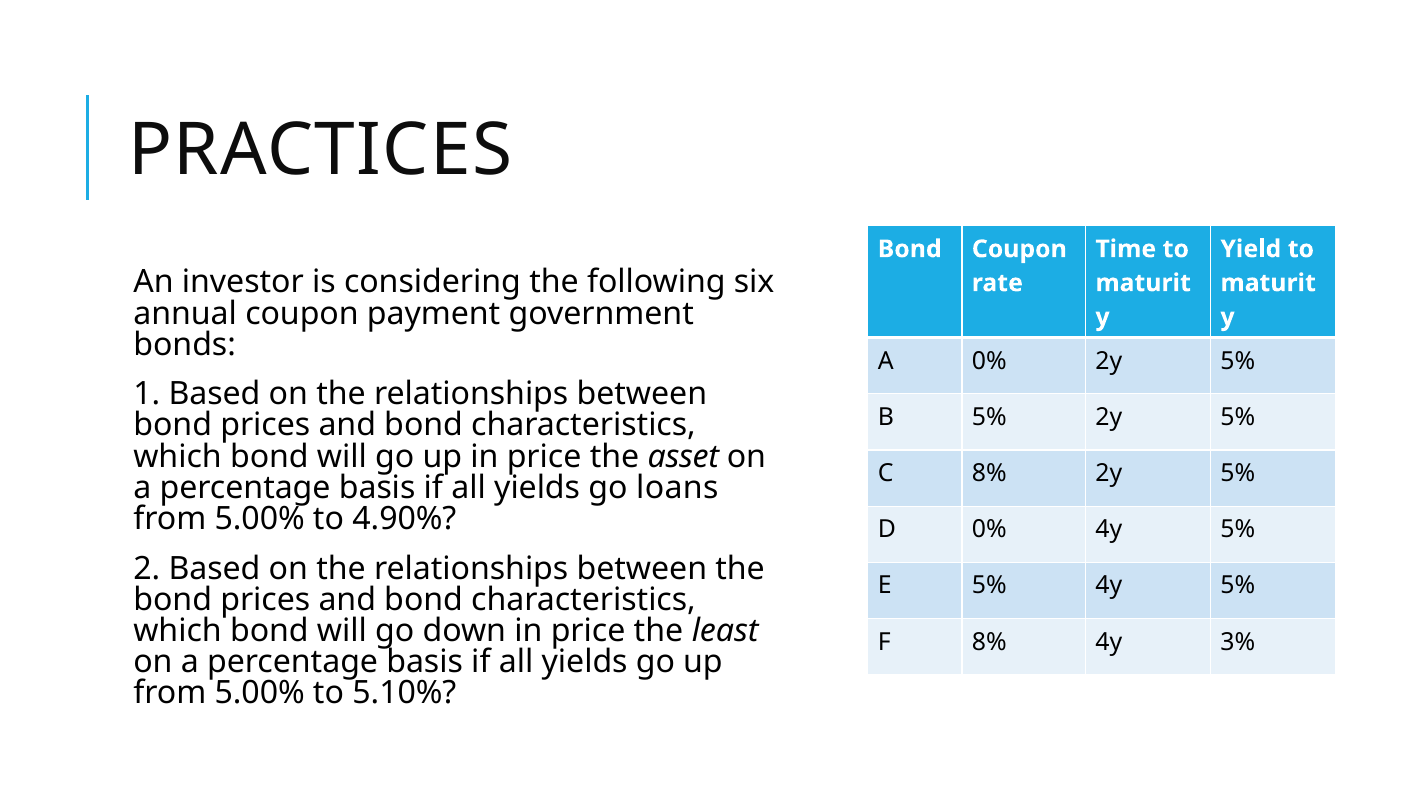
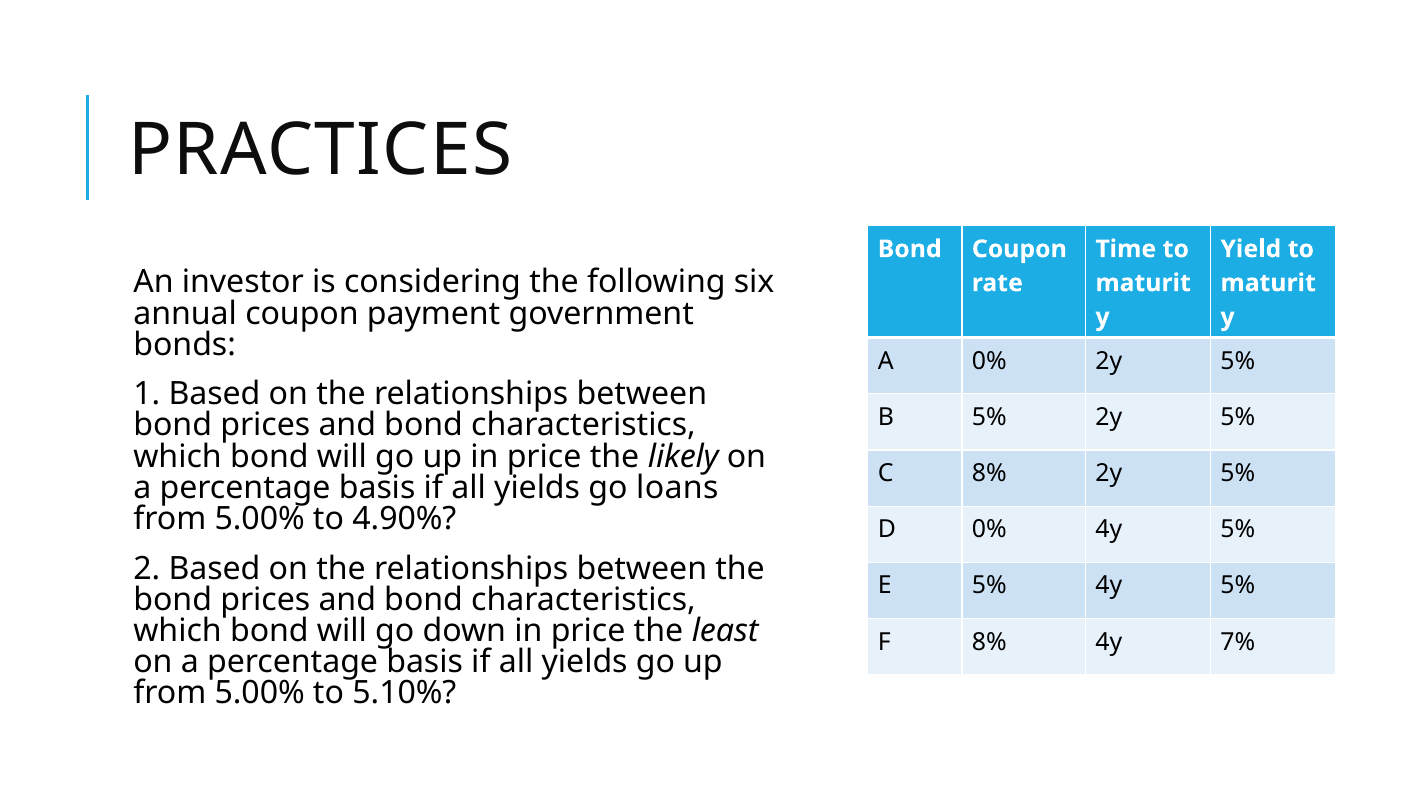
asset: asset -> likely (683, 457)
3%: 3% -> 7% (1238, 642)
